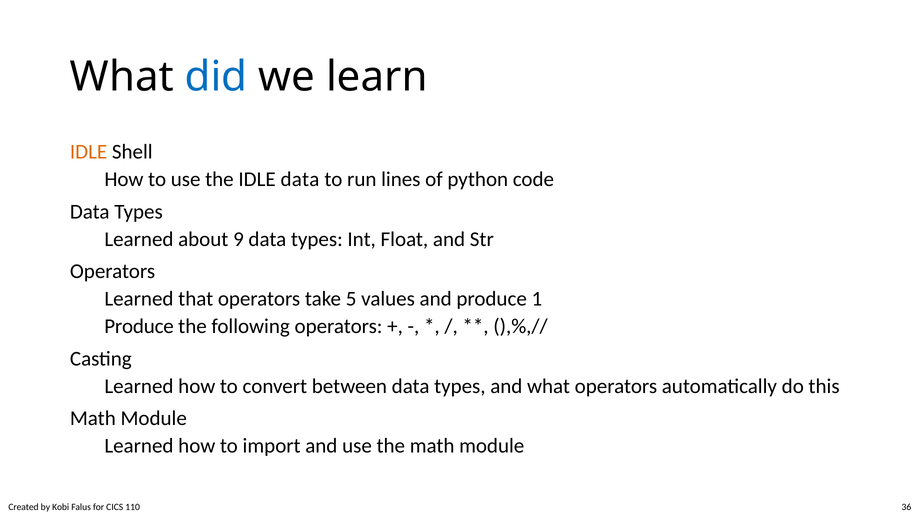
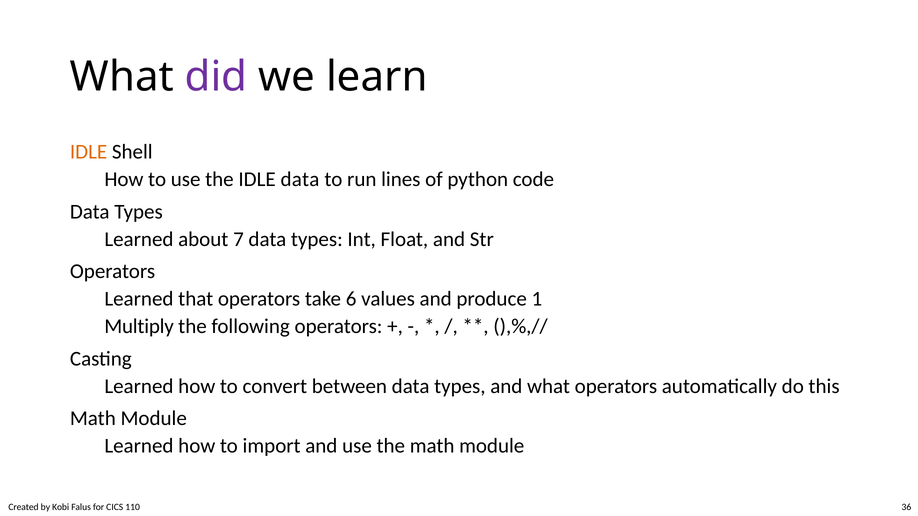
did colour: blue -> purple (216, 77)
9: 9 -> 7 (238, 239)
5: 5 -> 6 (351, 299)
Produce: Produce -> Multiply (139, 327)
